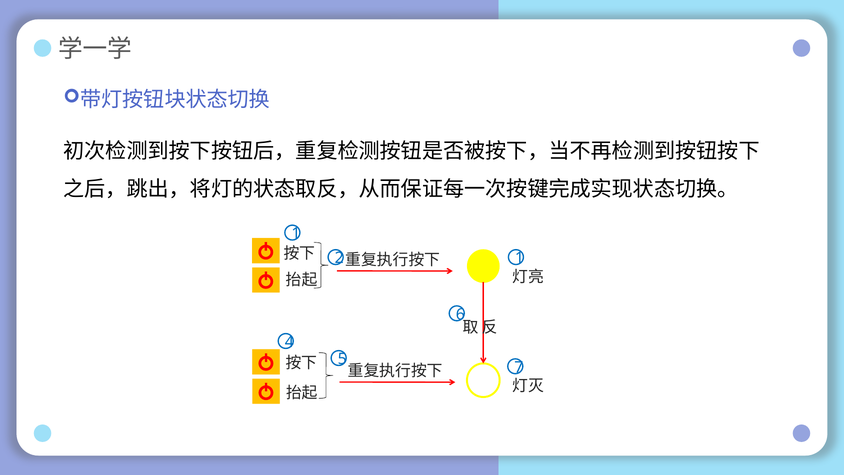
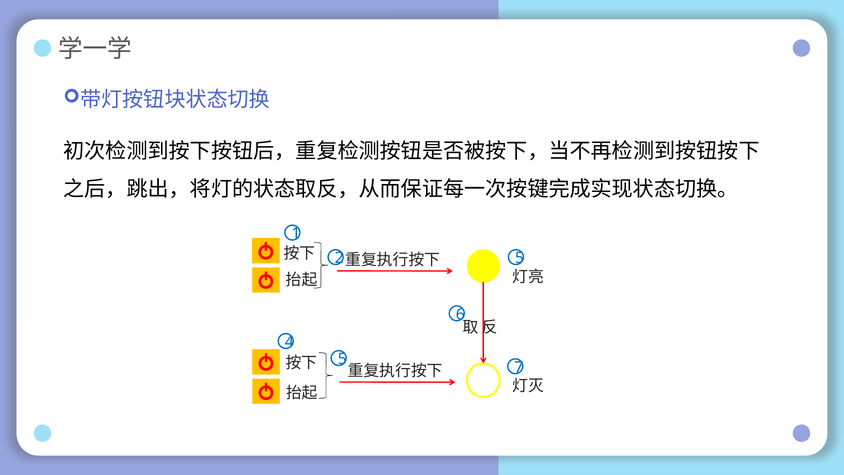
2 1: 1 -> 5 (519, 258)
